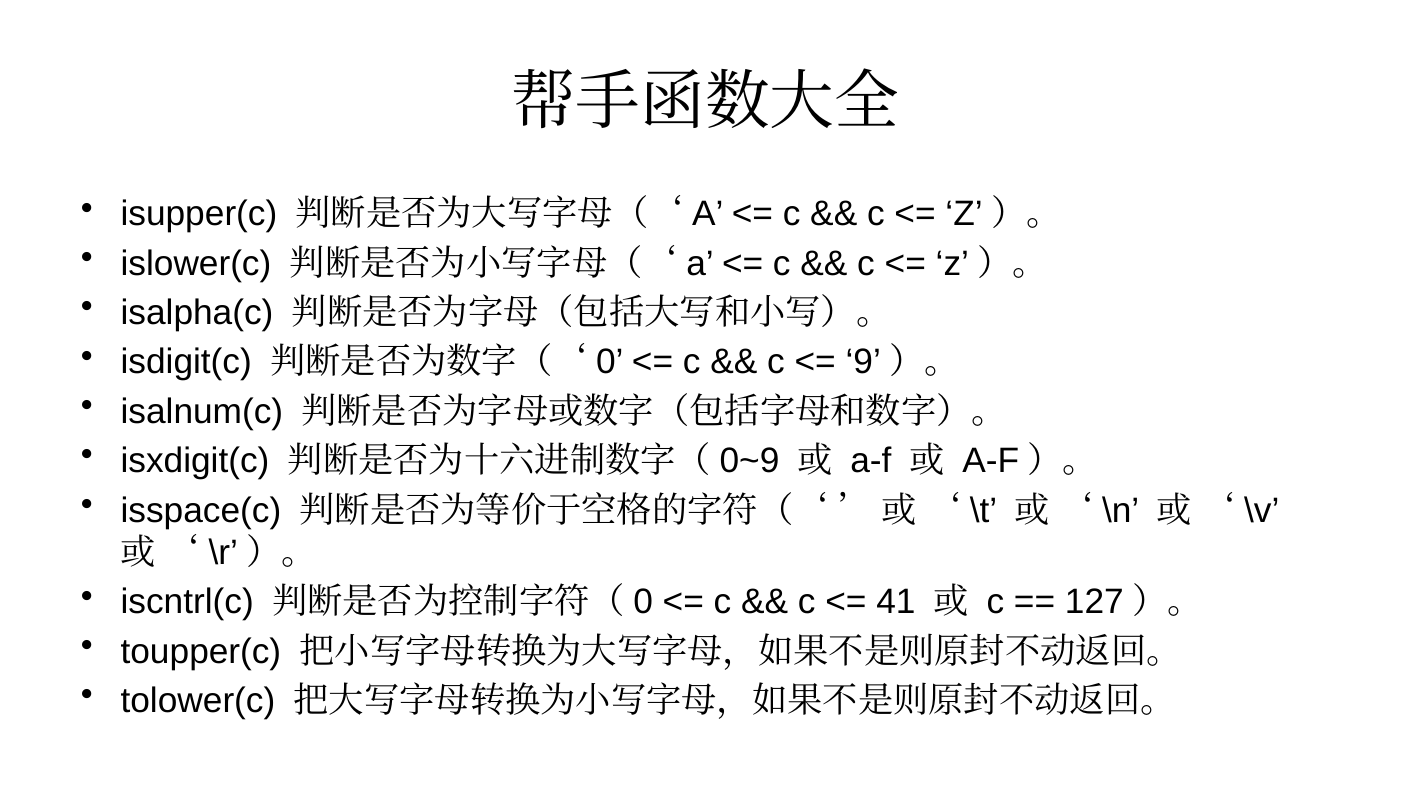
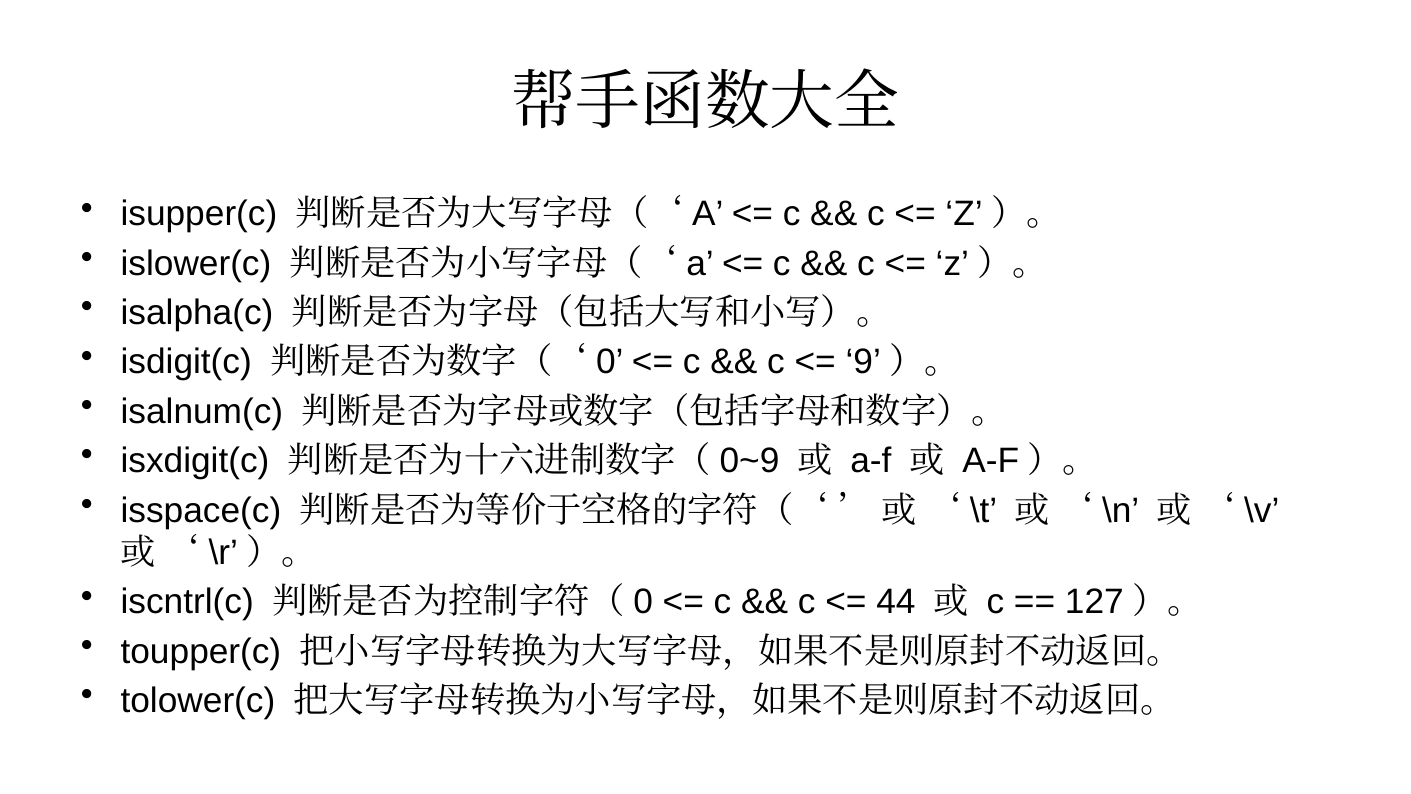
41: 41 -> 44 (896, 602)
